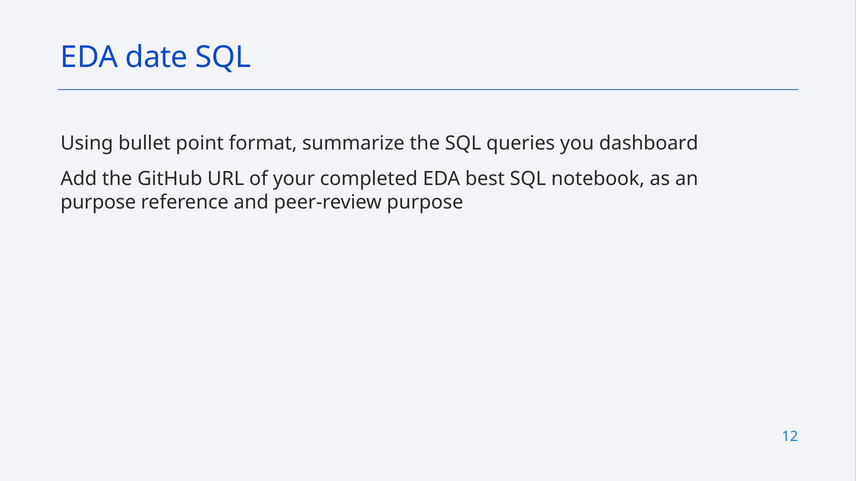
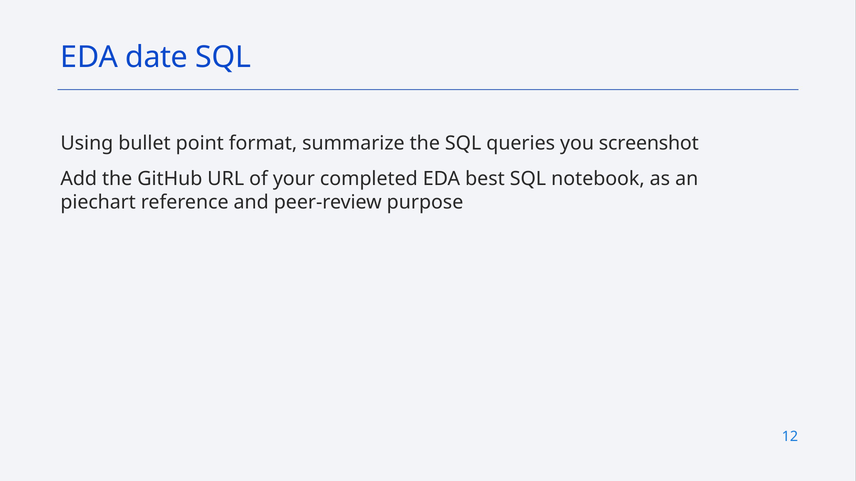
dashboard: dashboard -> screenshot (649, 143)
purpose: purpose -> piechart (98, 203)
